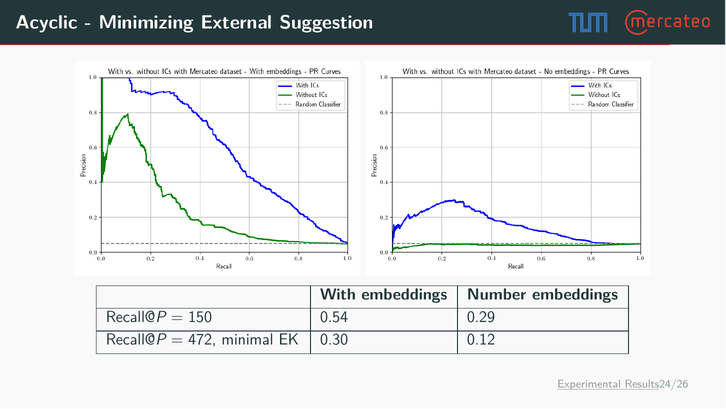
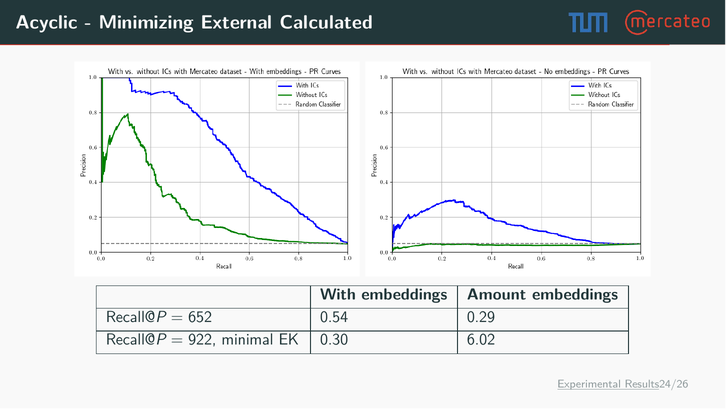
Suggestion: Suggestion -> Calculated (326, 22)
Number: Number -> Amount (497, 294)
150: 150 -> 652 (200, 317)
472: 472 -> 922 (202, 339)
0.12: 0.12 -> 6.02 (481, 339)
